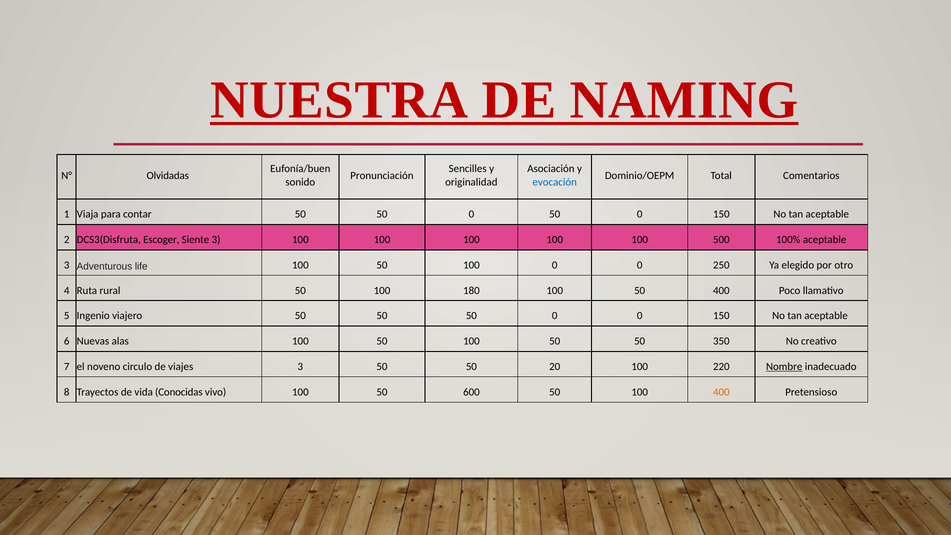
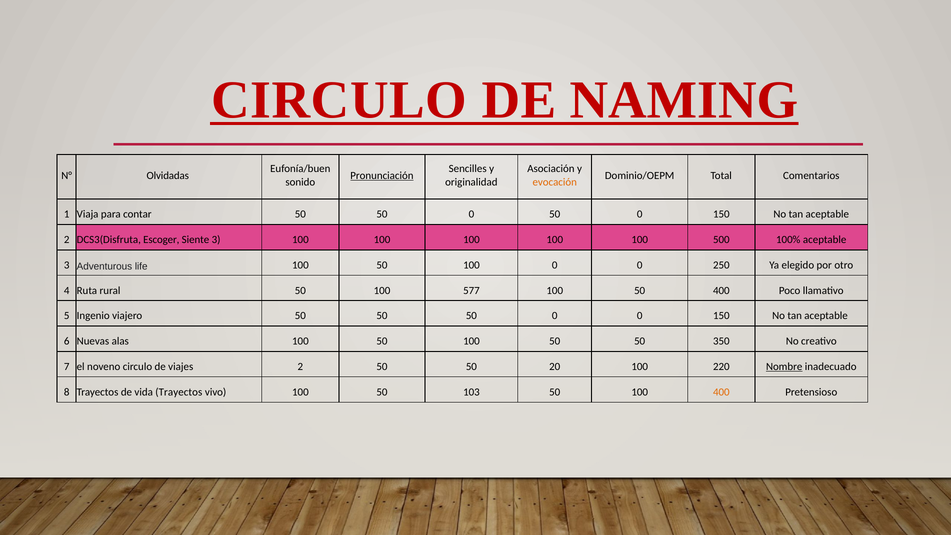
NUESTRA: NUESTRA -> CIRCULO (339, 100)
Pronunciación underline: none -> present (382, 175)
evocación colour: blue -> orange (555, 182)
180: 180 -> 577 (471, 290)
viajes 3: 3 -> 2 (300, 367)
vida Conocidas: Conocidas -> Trayectos (179, 392)
600: 600 -> 103 (471, 392)
